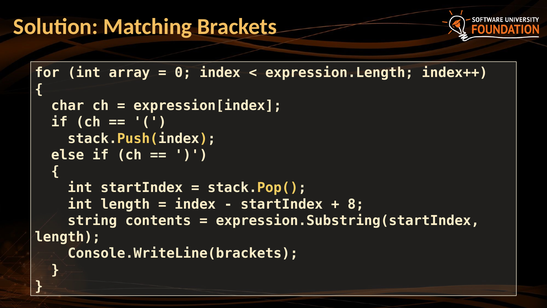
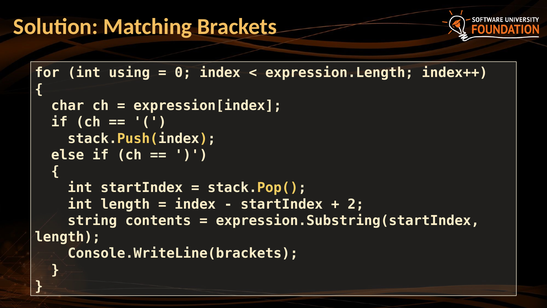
array: array -> using (129, 73)
8: 8 -> 2 (356, 204)
